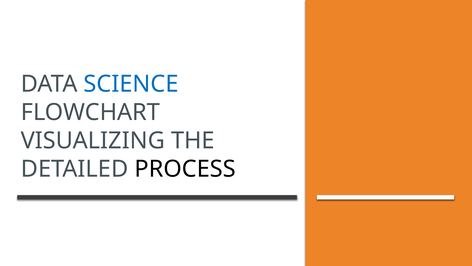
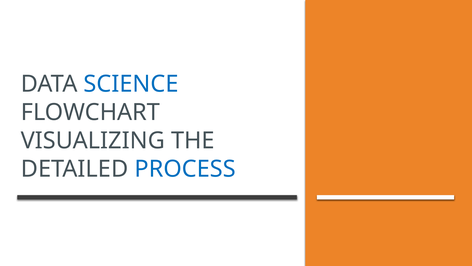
PROCESS colour: black -> blue (185, 169)
